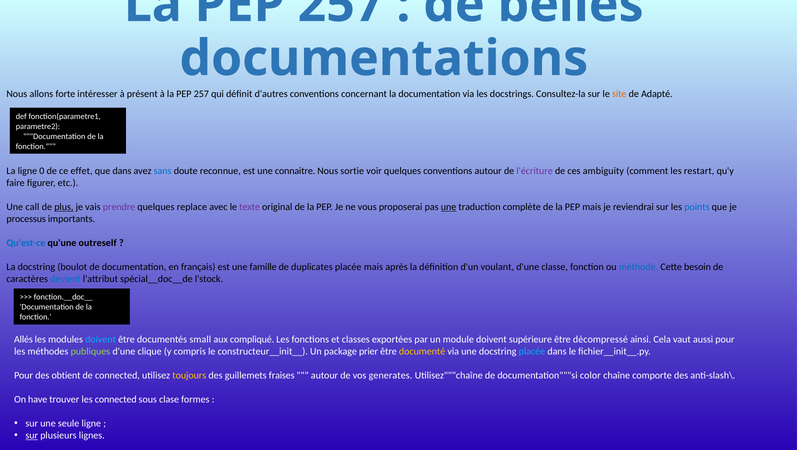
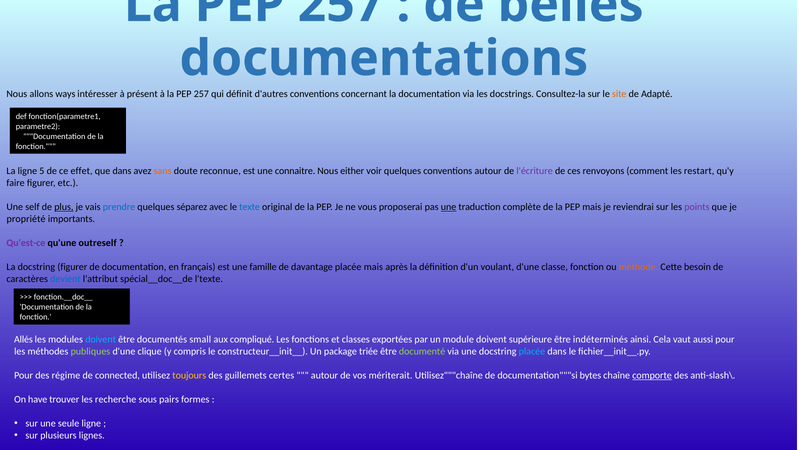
forte: forte -> ways (65, 94)
0: 0 -> 5 (42, 171)
sans colour: blue -> orange (163, 171)
sortie: sortie -> either (352, 171)
ambiguity: ambiguity -> renvoyons (604, 171)
call: call -> self (32, 207)
prendre colour: purple -> blue (119, 207)
replace: replace -> séparez (192, 207)
texte colour: purple -> blue (250, 207)
points colour: blue -> purple (697, 207)
processus: processus -> propriété (26, 219)
Qu'est-ce colour: blue -> purple (26, 243)
docstring boulot: boulot -> figurer (72, 267)
duplicates: duplicates -> davantage (312, 267)
méthode colour: blue -> orange (638, 267)
l'stock: l'stock -> l'texte (209, 279)
décompressé: décompressé -> indéterminés (600, 339)
prier: prier -> triée (369, 351)
documenté colour: yellow -> light green (422, 351)
obtient: obtient -> régime (66, 375)
fraises: fraises -> certes (282, 375)
generates: generates -> mériterait (391, 375)
color: color -> bytes (590, 375)
comporte underline: none -> present (652, 375)
les connected: connected -> recherche (116, 399)
clase: clase -> pairs (169, 399)
sur underline: present -> none (32, 435)
